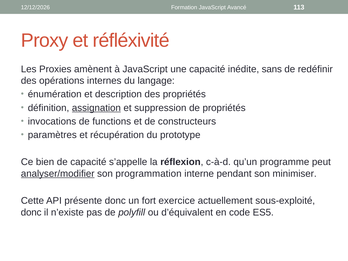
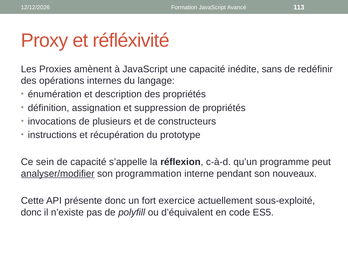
assignation underline: present -> none (96, 108)
functions: functions -> plusieurs (112, 121)
paramètres: paramètres -> instructions (52, 135)
bien: bien -> sein (45, 162)
minimiser: minimiser -> nouveaux (295, 174)
